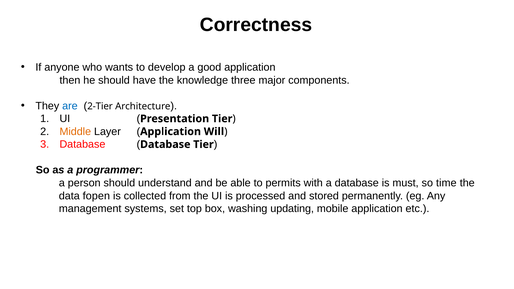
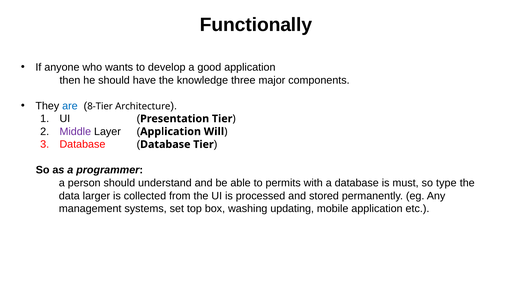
Correctness: Correctness -> Functionally (256, 25)
2-Tier: 2-Tier -> 8-Tier (100, 106)
Middle colour: orange -> purple (75, 132)
time: time -> type (446, 183)
fopen: fopen -> larger (96, 196)
